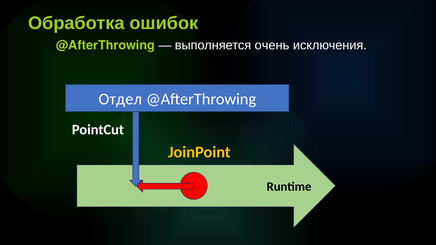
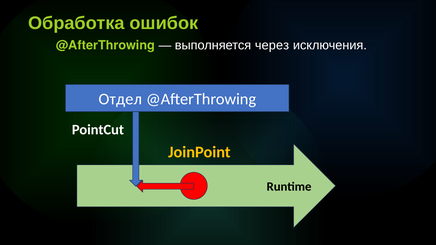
очень: очень -> через (272, 45)
